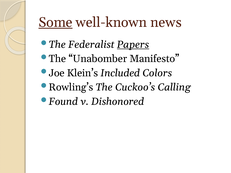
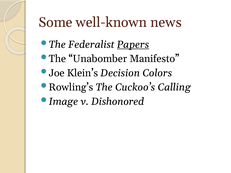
Some underline: present -> none (56, 22)
Included: Included -> Decision (120, 73)
Found: Found -> Image (63, 102)
